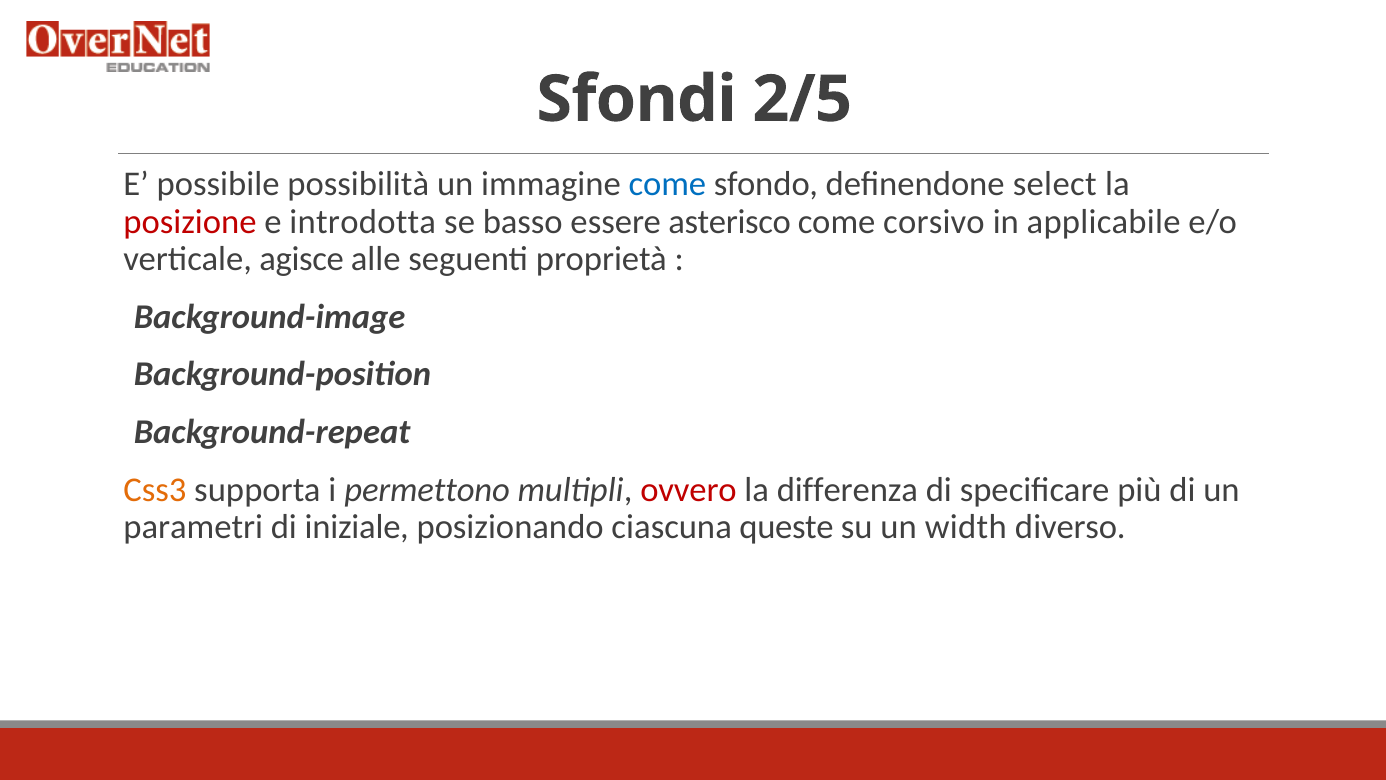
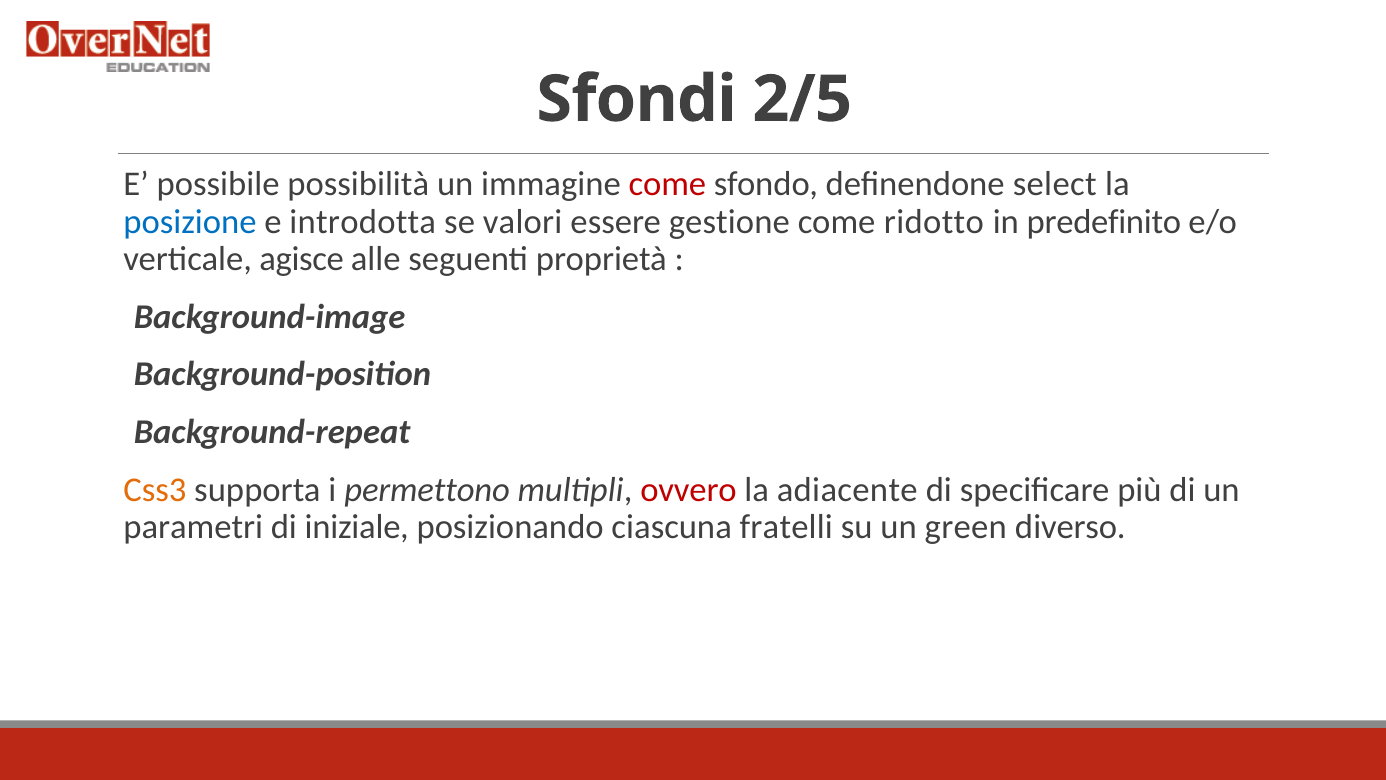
come colour: blue -> red (667, 184)
posizione colour: red -> blue (190, 222)
basso: basso -> valori (523, 222)
asterisco: asterisco -> gestione (729, 222)
corsivo: corsivo -> ridotto (934, 222)
applicabile: applicabile -> predefinito (1104, 222)
differenza: differenza -> adiacente (847, 490)
queste: queste -> fratelli (786, 527)
width: width -> green (966, 527)
